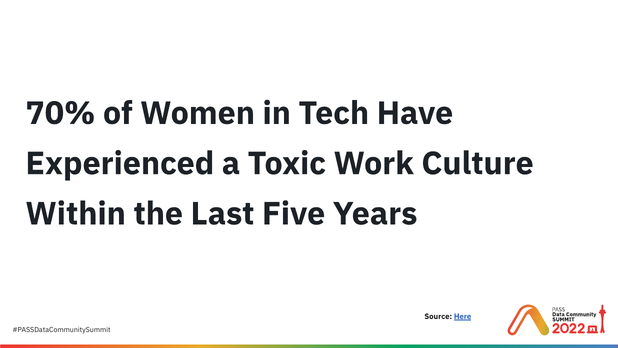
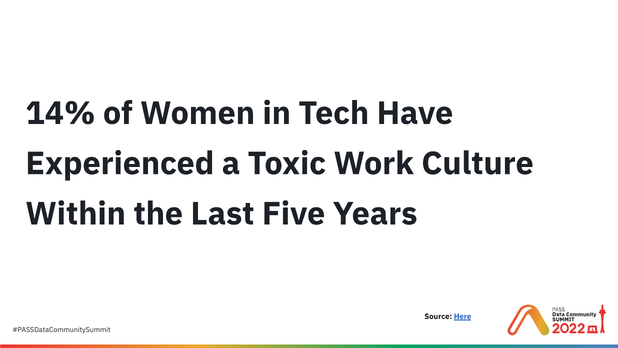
70%: 70% -> 14% (60, 113)
